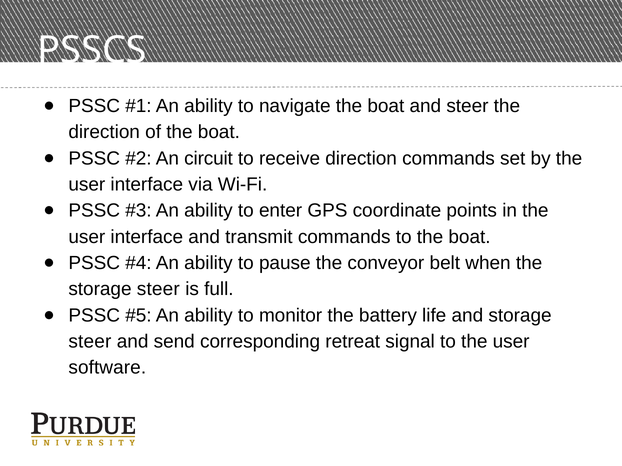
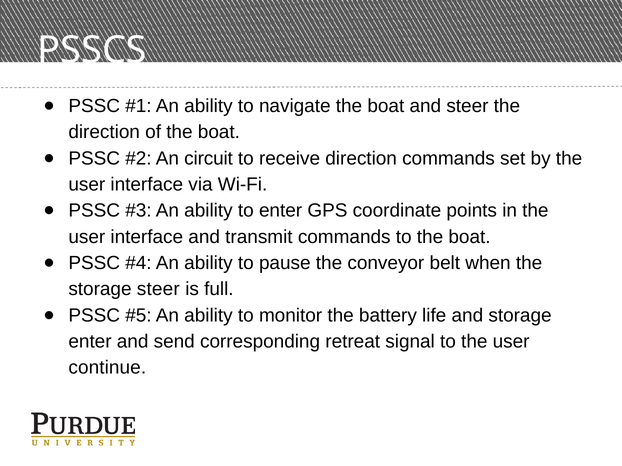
steer: steer -> enter (90, 342)
software: software -> continue (107, 368)
